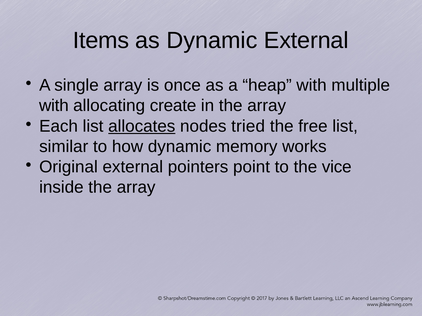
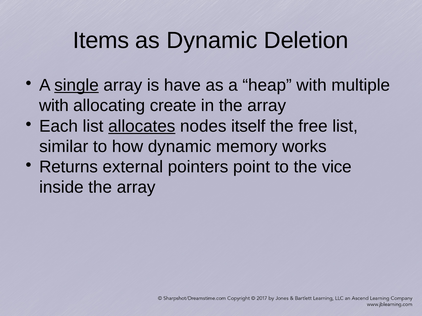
Dynamic External: External -> Deletion (306, 41)
single underline: none -> present (77, 85)
once: once -> have (182, 85)
tried: tried -> itself (248, 126)
Original: Original -> Returns (69, 167)
